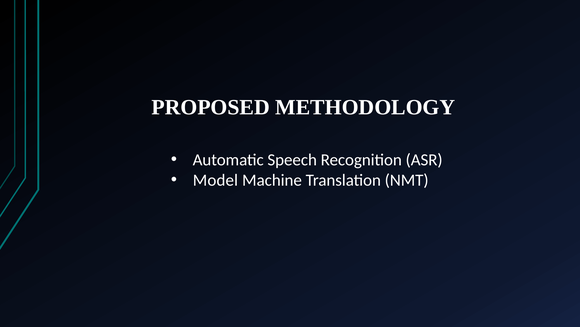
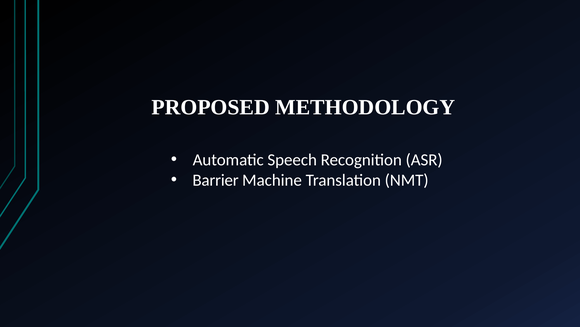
Model: Model -> Barrier (216, 180)
